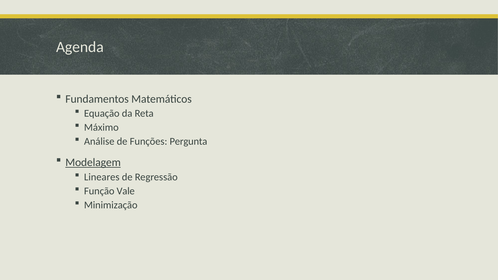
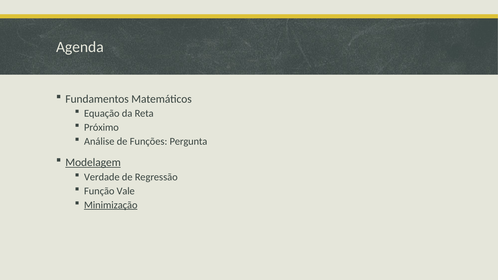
Máximo: Máximo -> Próximo (101, 128)
Lineares: Lineares -> Verdade (102, 177)
Minimização underline: none -> present (111, 205)
